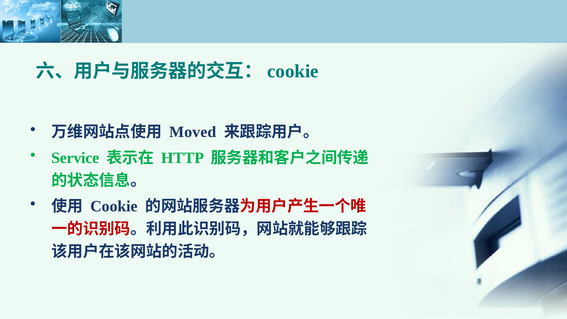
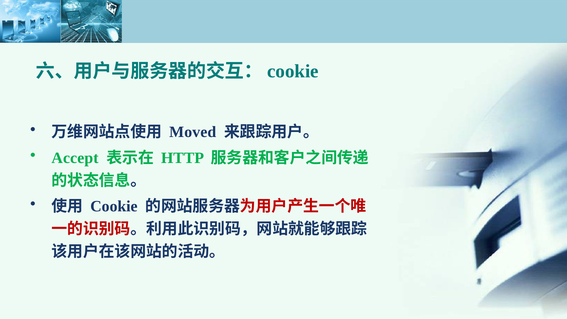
Service: Service -> Accept (75, 158)
